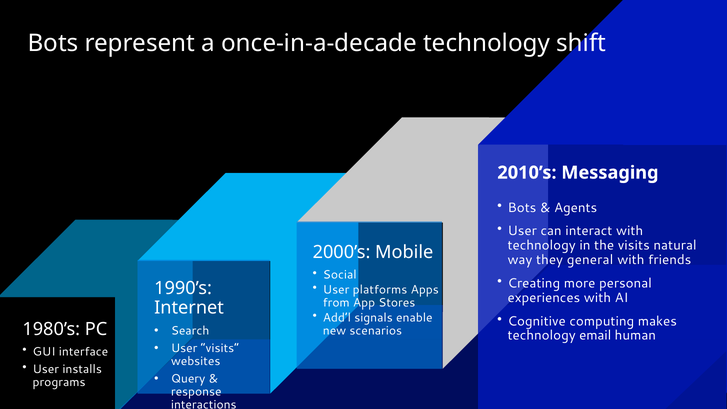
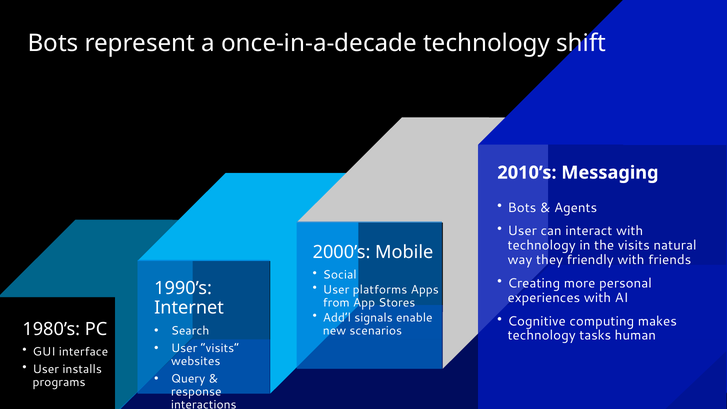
general: general -> friendly (590, 260)
email: email -> tasks (595, 335)
